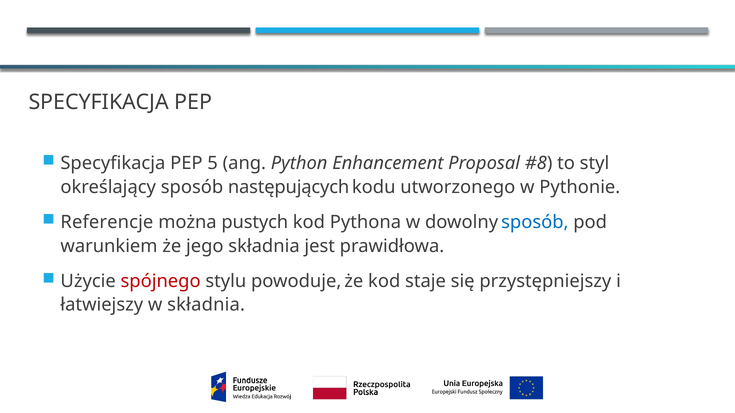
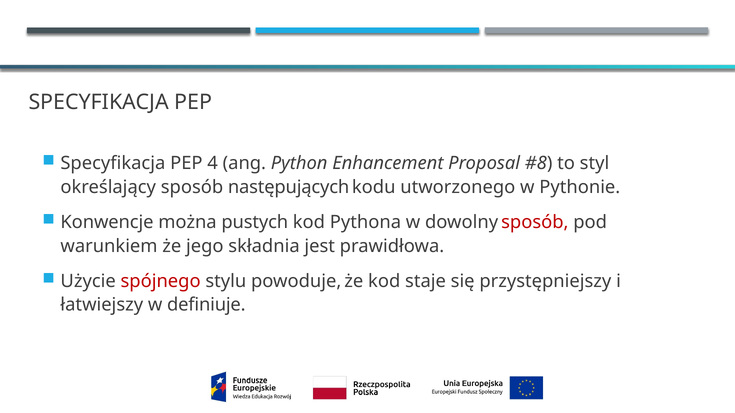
5: 5 -> 4 (213, 164)
Referencje: Referencje -> Konwencje (107, 223)
sposób colour: blue -> red (535, 223)
w składnia: składnia -> definiuje (206, 305)
